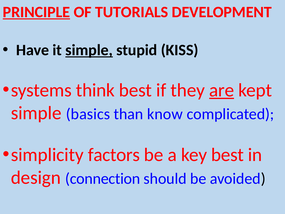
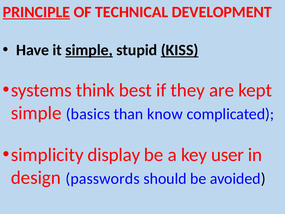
TUTORIALS: TUTORIALS -> TECHNICAL (132, 12)
KISS underline: none -> present (180, 50)
are underline: present -> none (222, 90)
factors: factors -> display (114, 155)
key best: best -> user (227, 155)
connection: connection -> passwords (103, 179)
